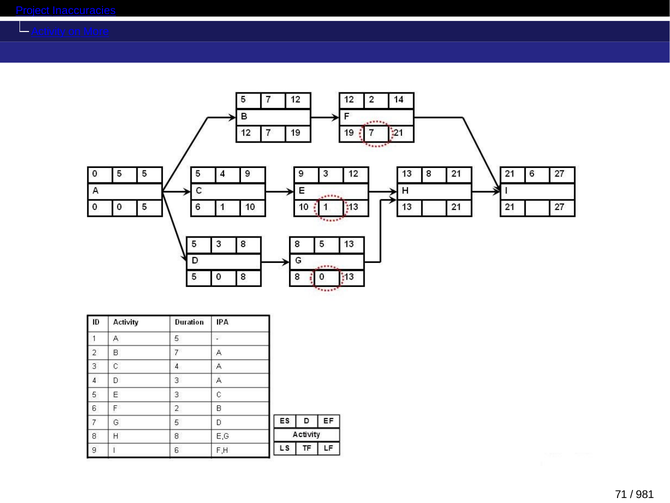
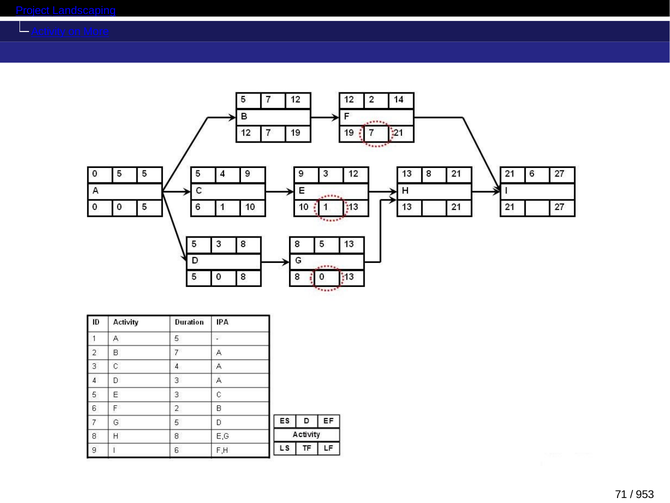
Inaccuracies: Inaccuracies -> Landscaping (84, 11)
981: 981 -> 953 (645, 495)
